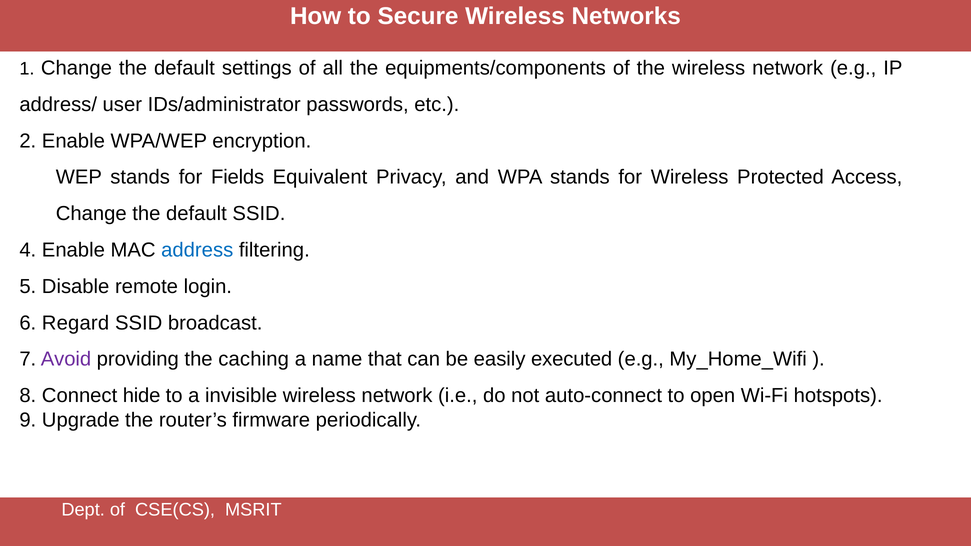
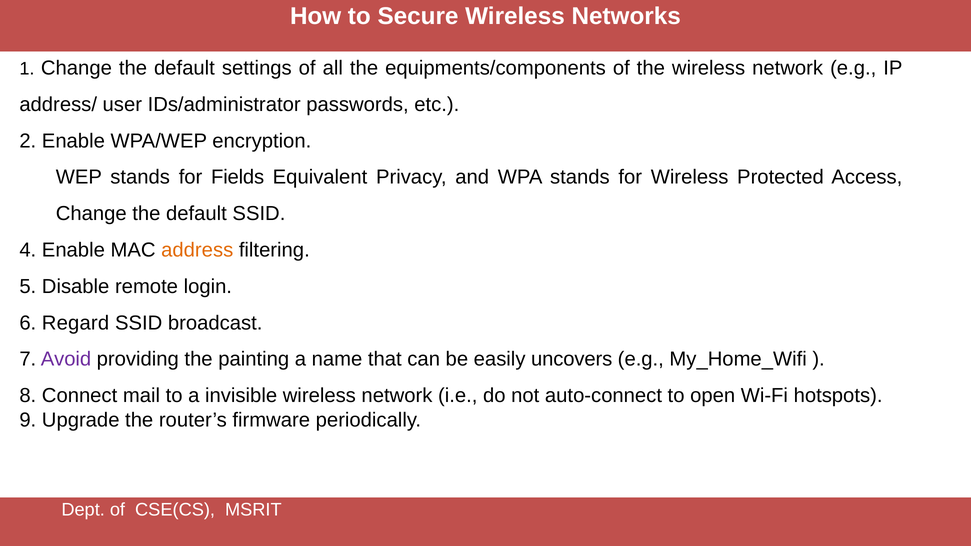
address colour: blue -> orange (197, 250)
caching: caching -> painting (254, 359)
executed: executed -> uncovers (572, 359)
hide: hide -> mail (141, 396)
